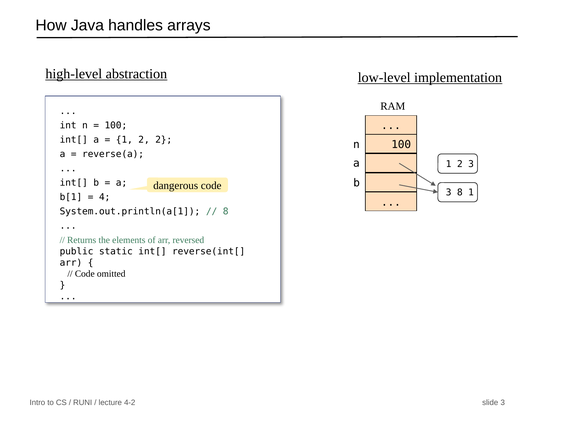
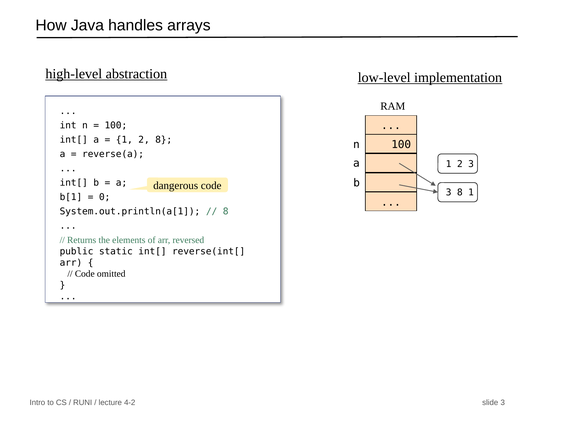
2 2: 2 -> 8 (164, 140)
4: 4 -> 0 (105, 197)
